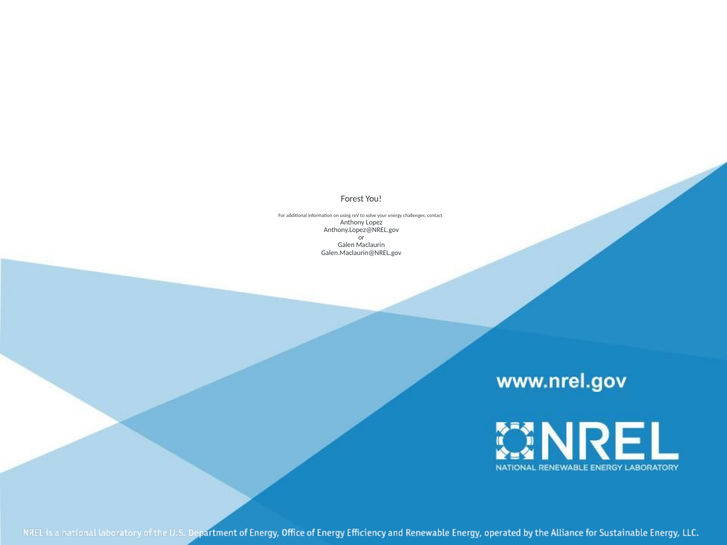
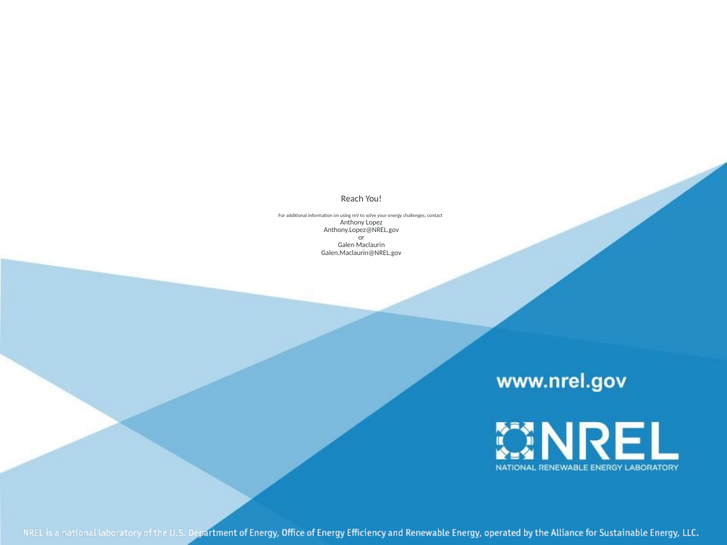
Forest: Forest -> Reach (352, 199)
